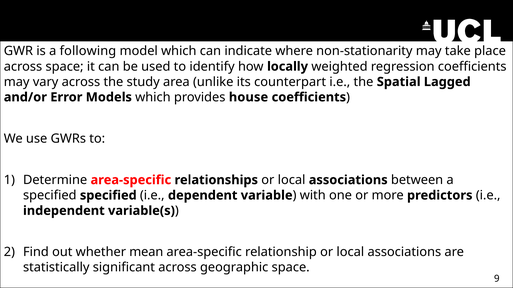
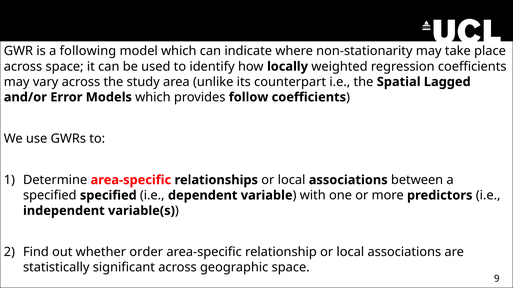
house: house -> follow (249, 97)
mean: mean -> order (146, 253)
